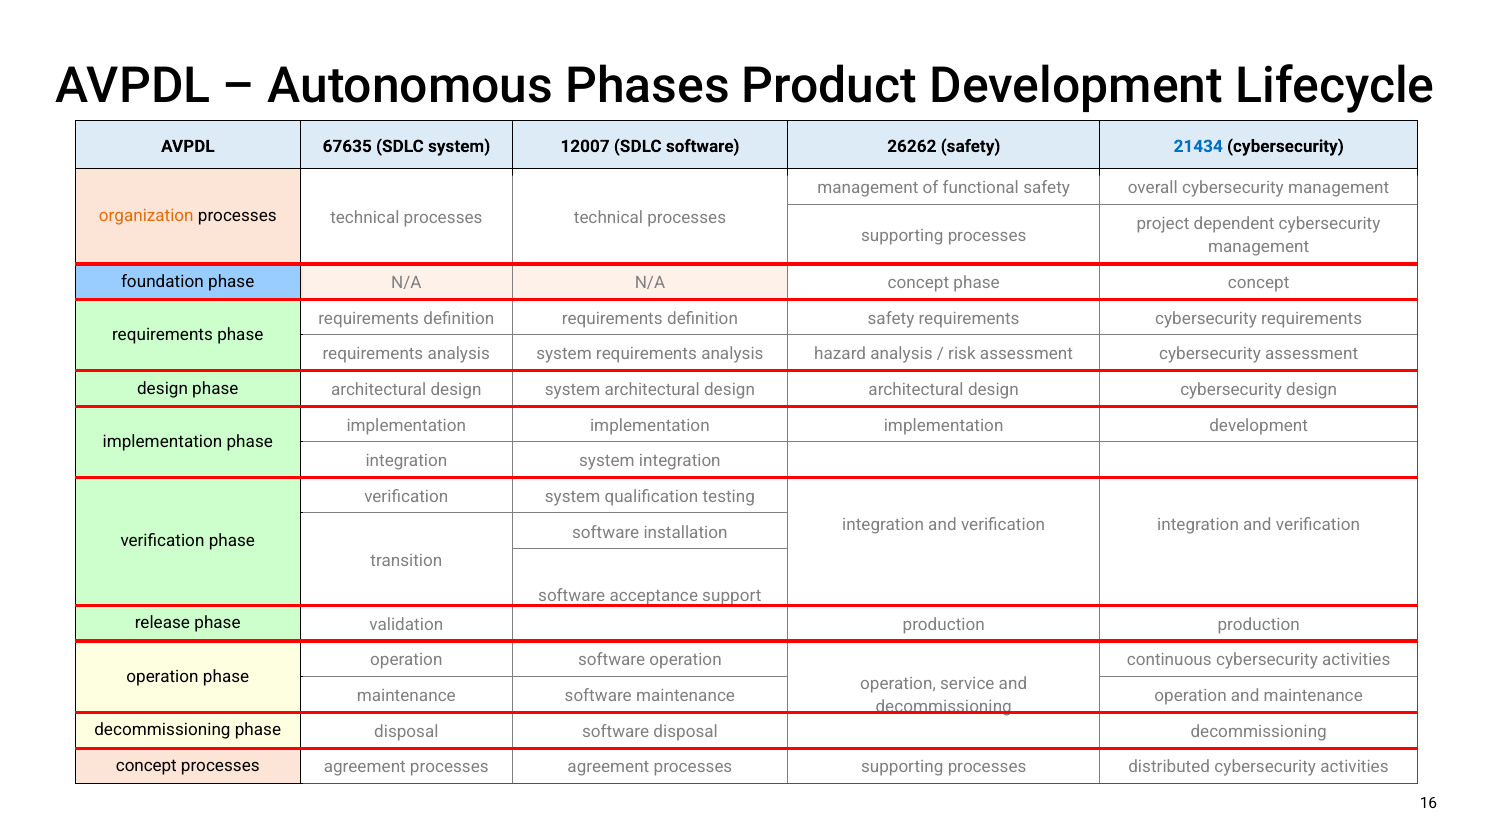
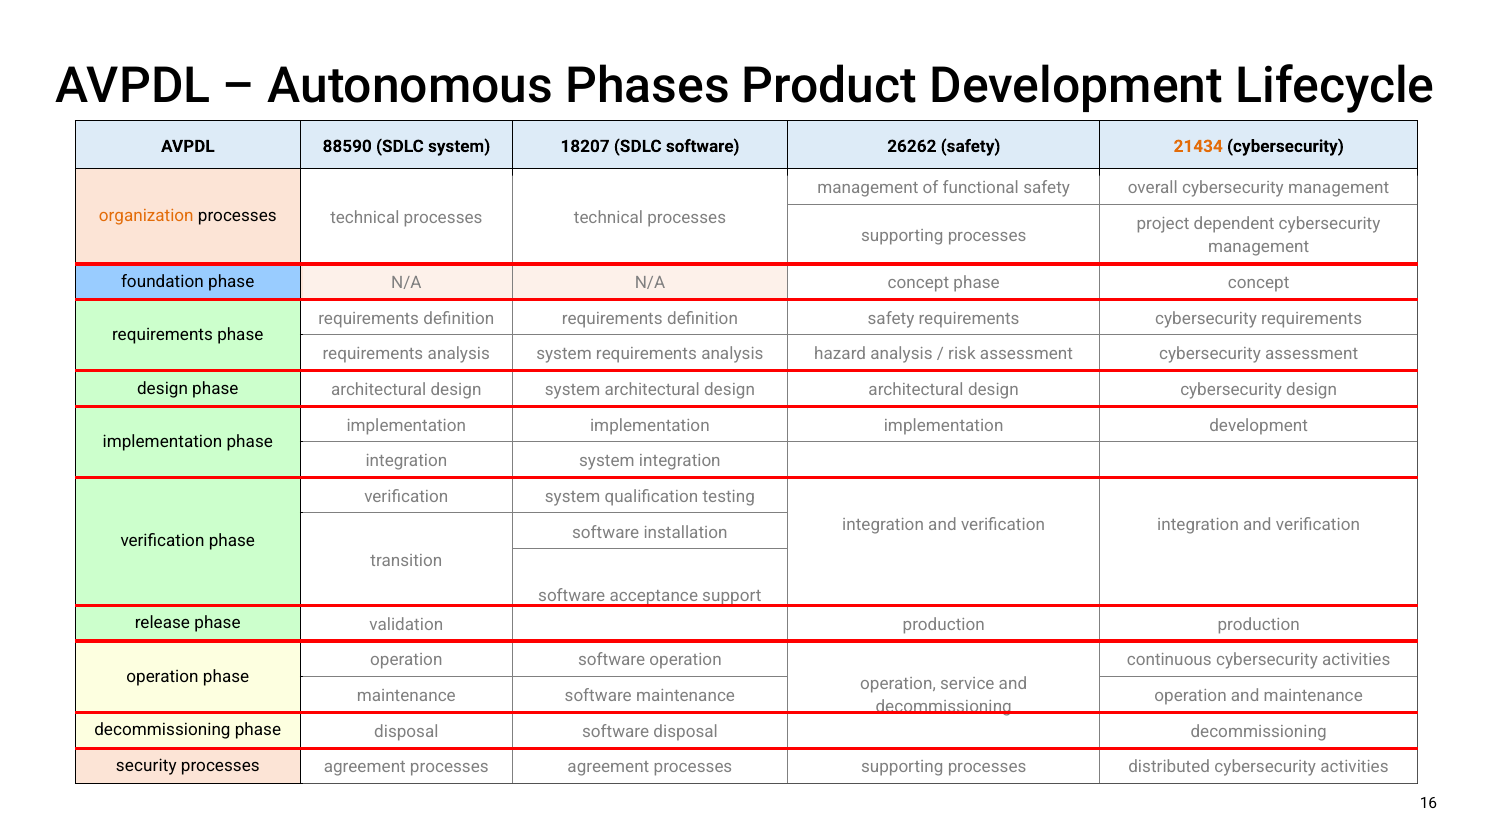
67635: 67635 -> 88590 (347, 146)
12007: 12007 -> 18207 (585, 146)
21434 colour: blue -> orange (1198, 146)
concept: concept -> security (146, 766)
